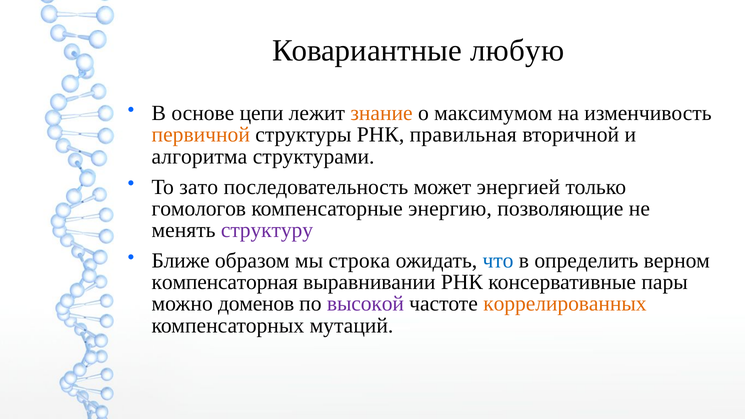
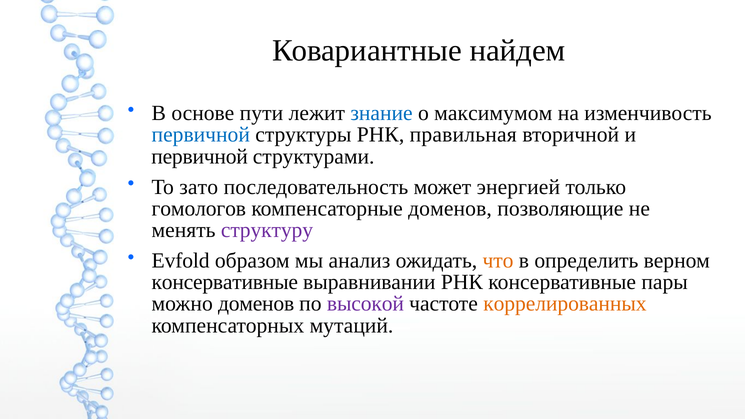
любую: любую -> найдем (517, 51)
цепи: цепи -> пути (261, 113)
знание colour: orange -> blue (382, 113)
первичной colour: orange -> blue (201, 135)
алгоритма: алгоритма -> первичной (200, 156)
компенсаторные энергию: энергию -> доменов (450, 209)
Ближе: Ближе -> Evfold (181, 261)
строка: строка -> анализ (359, 261)
что colour: blue -> orange (498, 261)
компенсаторная: компенсаторная -> консервативные (225, 282)
